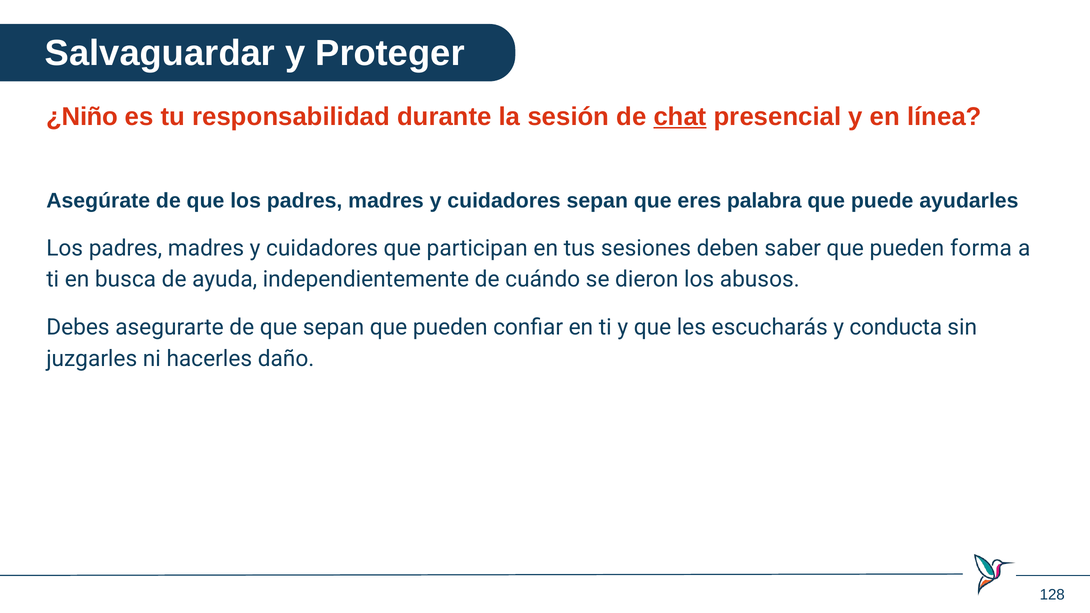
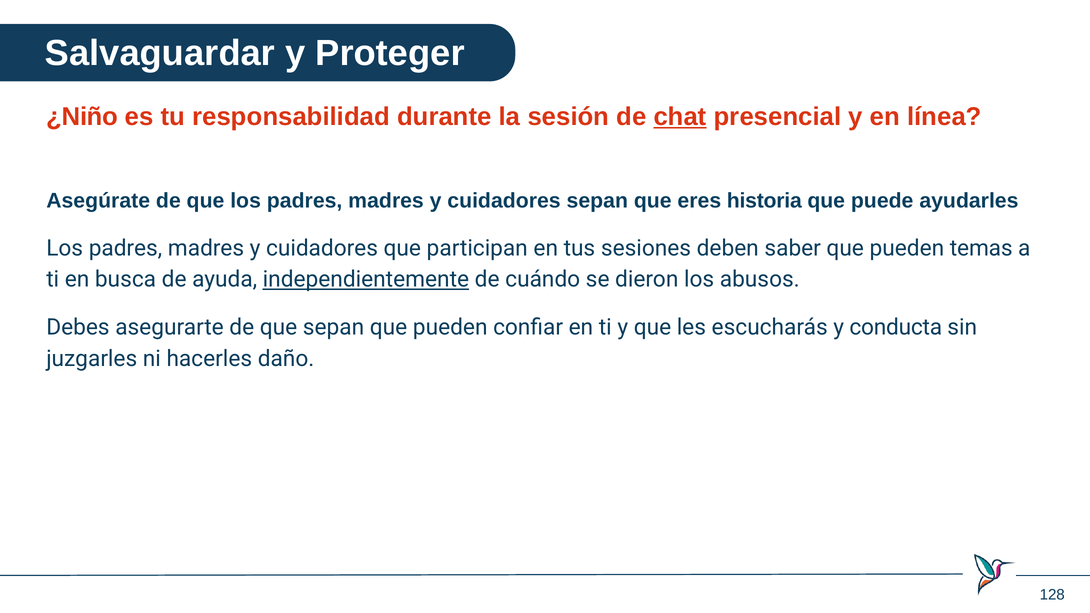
palabra: palabra -> historia (764, 201)
forma: forma -> temas (981, 248)
independientemente underline: none -> present (366, 279)
